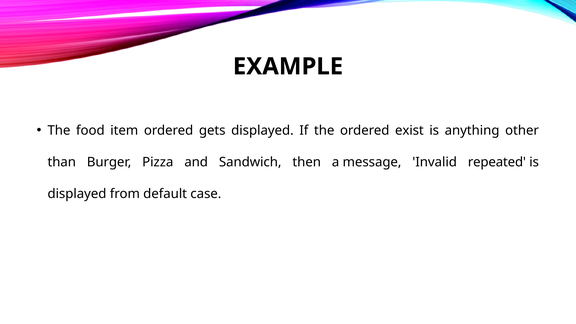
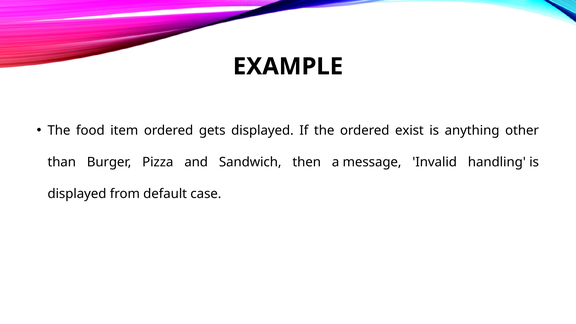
repeated: repeated -> handling (497, 162)
